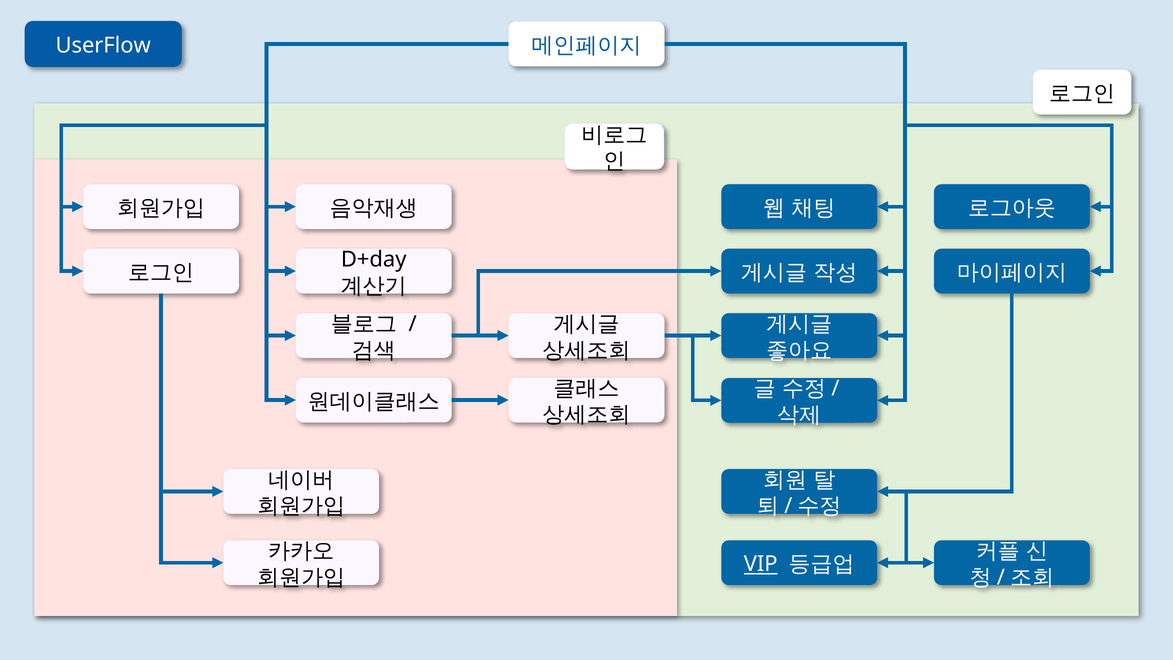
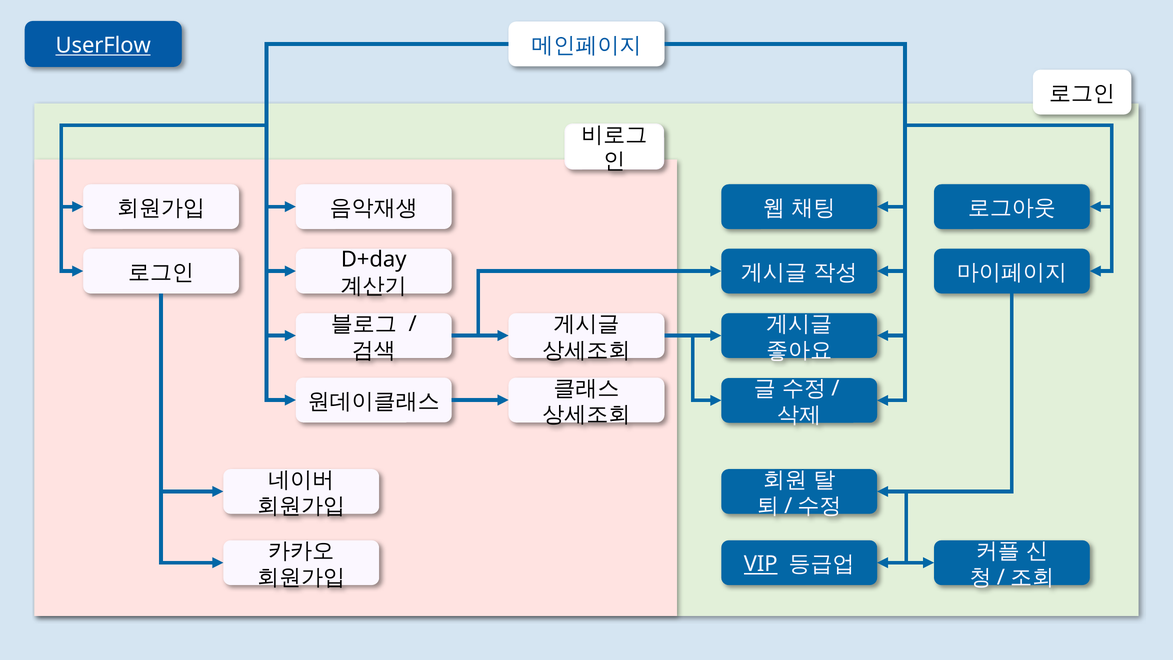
UserFlow underline: none -> present (103, 45)
